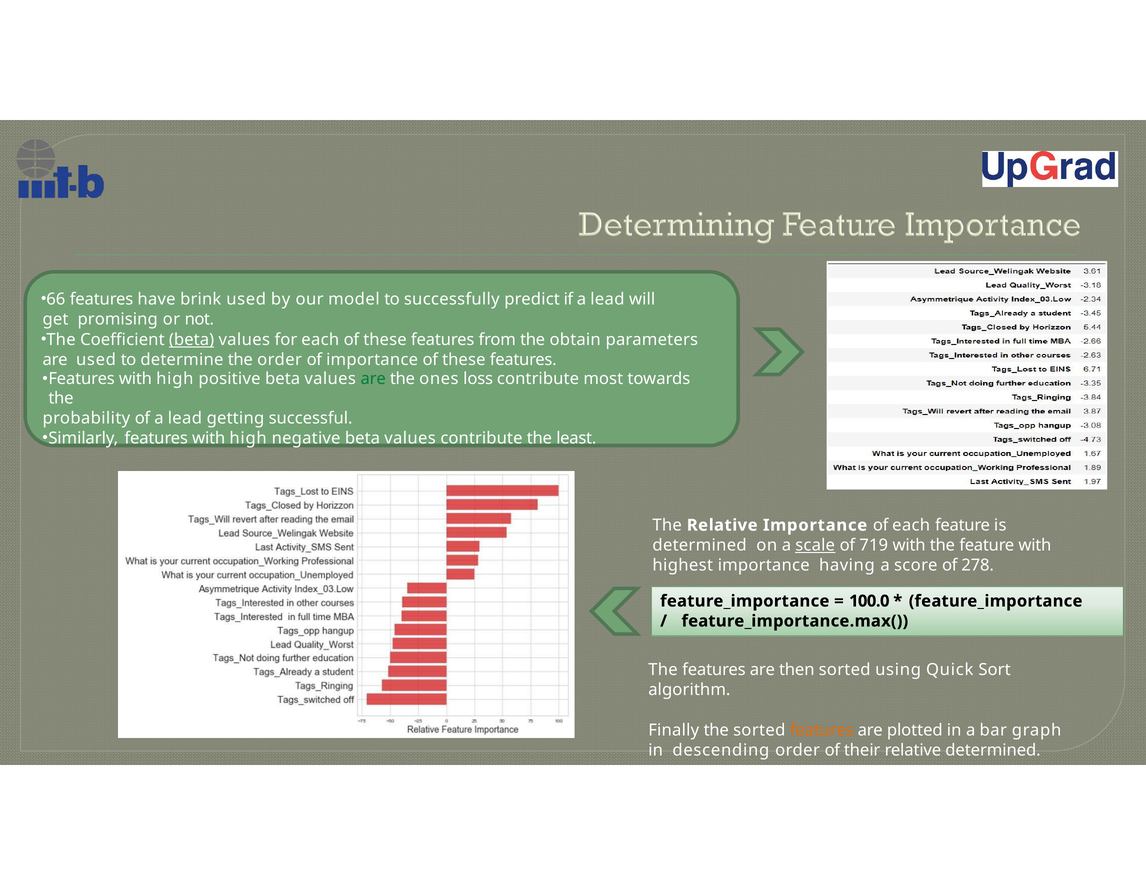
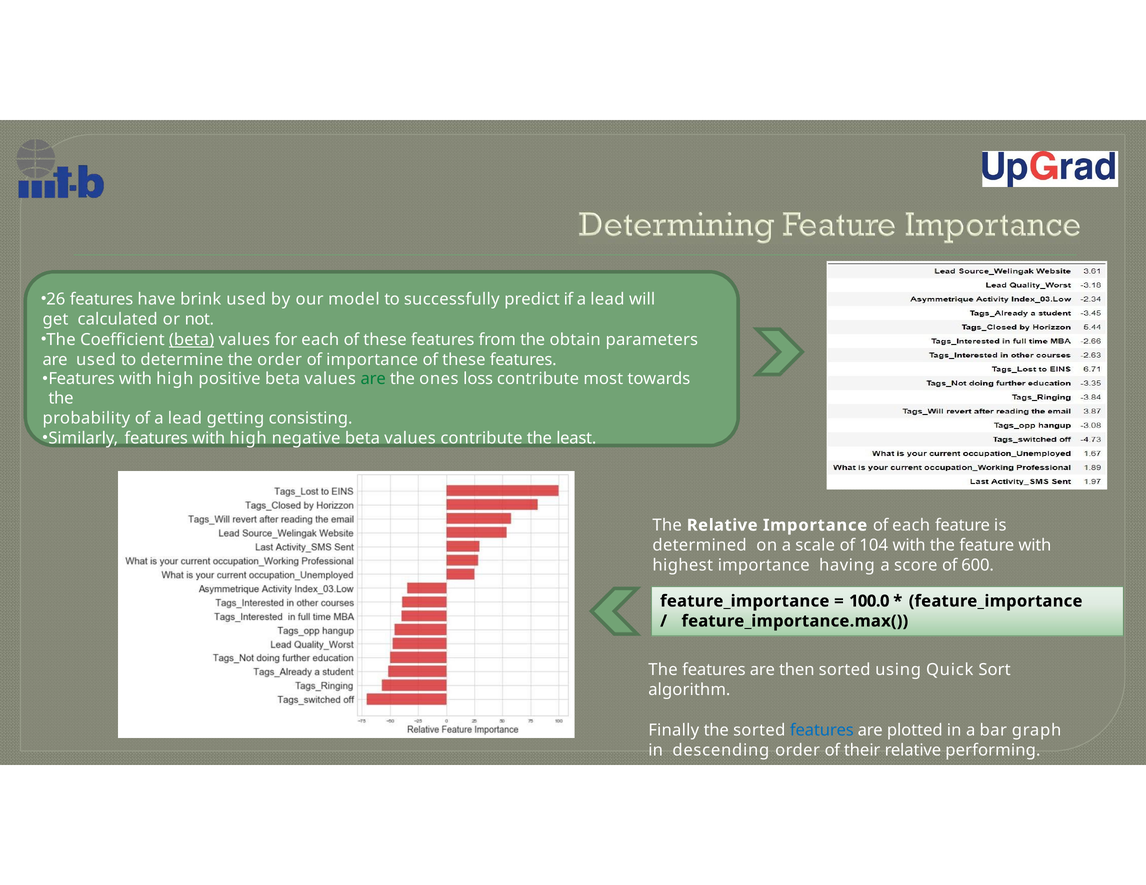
66: 66 -> 26 (56, 299)
promising: promising -> calculated (118, 319)
successful: successful -> consisting (311, 419)
scale underline: present -> none (815, 546)
719: 719 -> 104 (874, 546)
278: 278 -> 600 (978, 565)
features colour: orange -> blue (822, 731)
relative determined: determined -> performing (993, 751)
